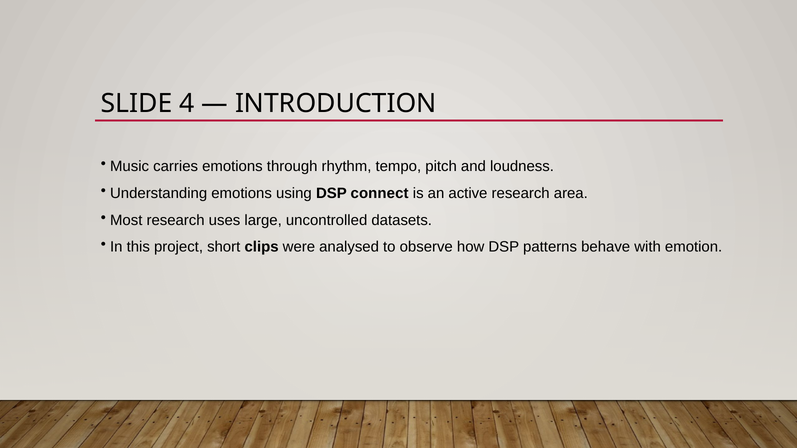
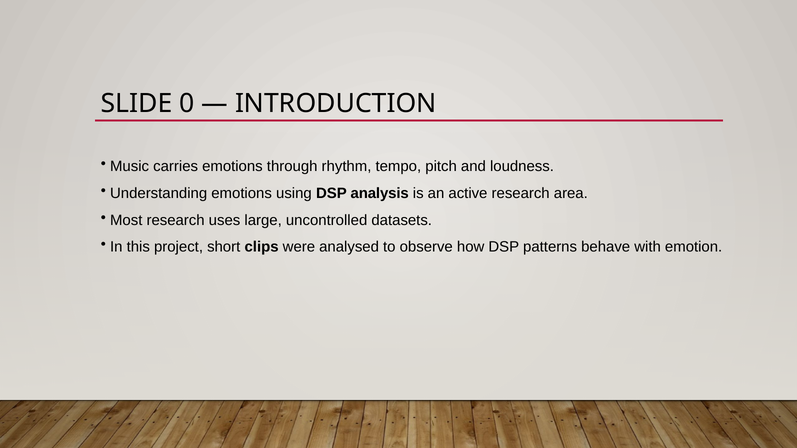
4: 4 -> 0 (187, 104)
connect: connect -> analysis (380, 193)
